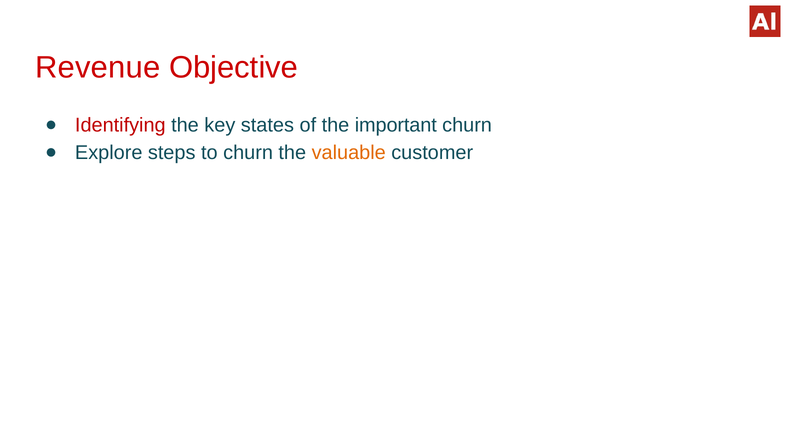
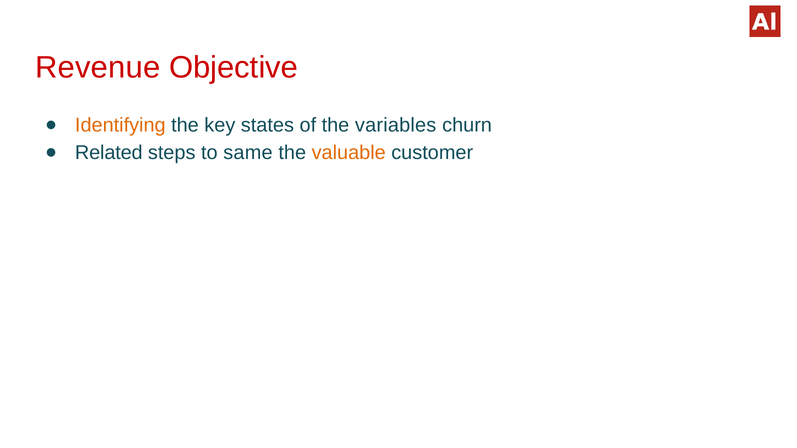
Identifying colour: red -> orange (120, 125)
important: important -> variables (396, 125)
Explore: Explore -> Related (109, 153)
to churn: churn -> same (248, 153)
